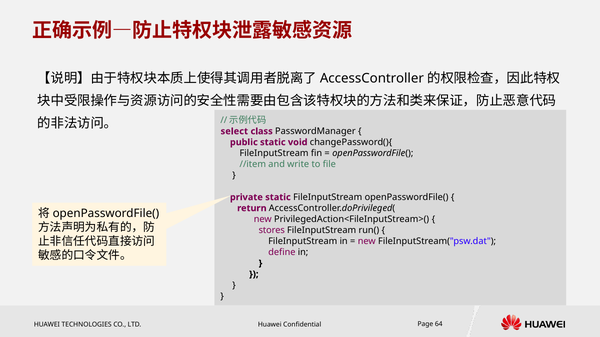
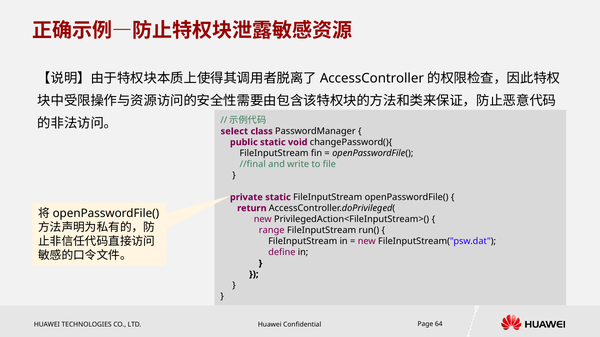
//item: //item -> //final (253, 164)
stores: stores -> range (272, 231)
